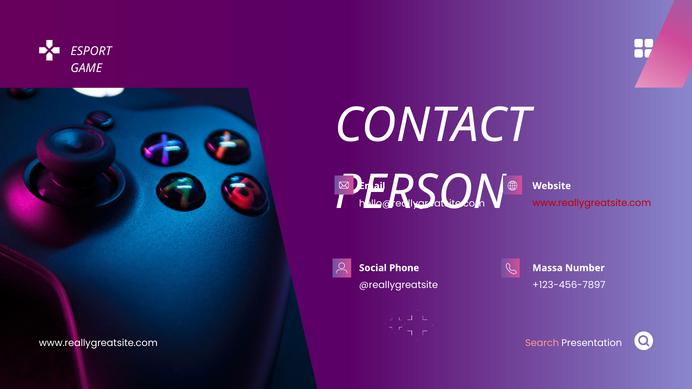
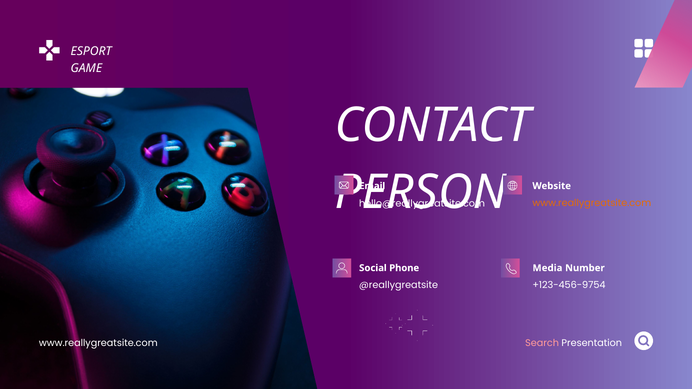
www.reallygreatsite.com colour: red -> orange (592, 203)
Massa: Massa -> Media (547, 268)
+123-456-7897: +123-456-7897 -> +123-456-9754 (569, 285)
